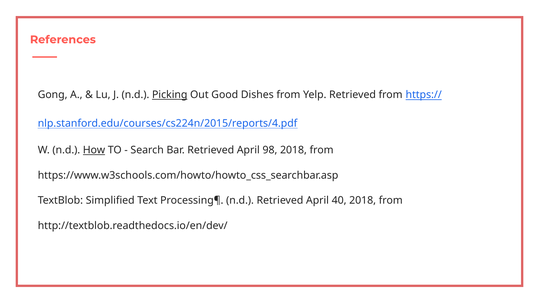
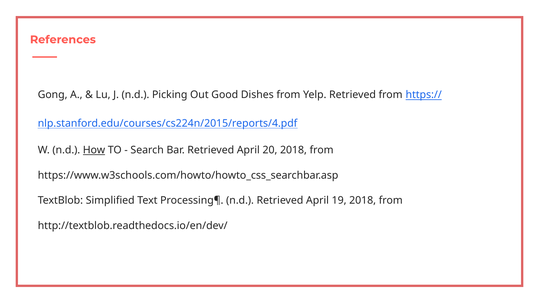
Picking underline: present -> none (170, 95)
98: 98 -> 20 (270, 150)
40: 40 -> 19 (339, 201)
